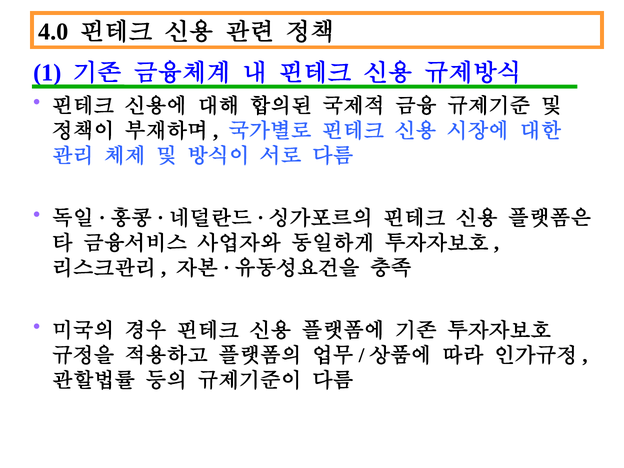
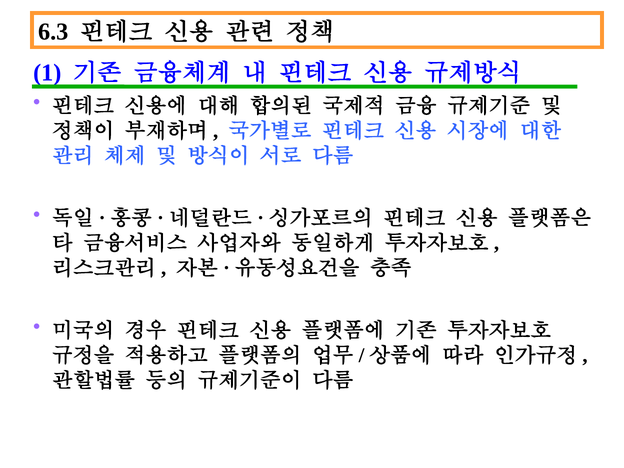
4.0: 4.0 -> 6.3 (53, 32)
